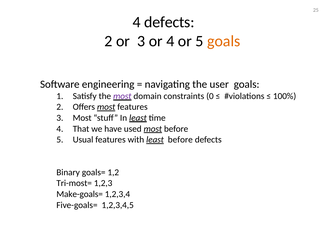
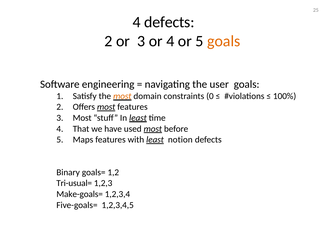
most colour: purple -> orange (122, 96)
Usual: Usual -> Maps (83, 140)
least before: before -> notion (180, 140)
Tri-most=: Tri-most= -> Tri-usual= (74, 183)
